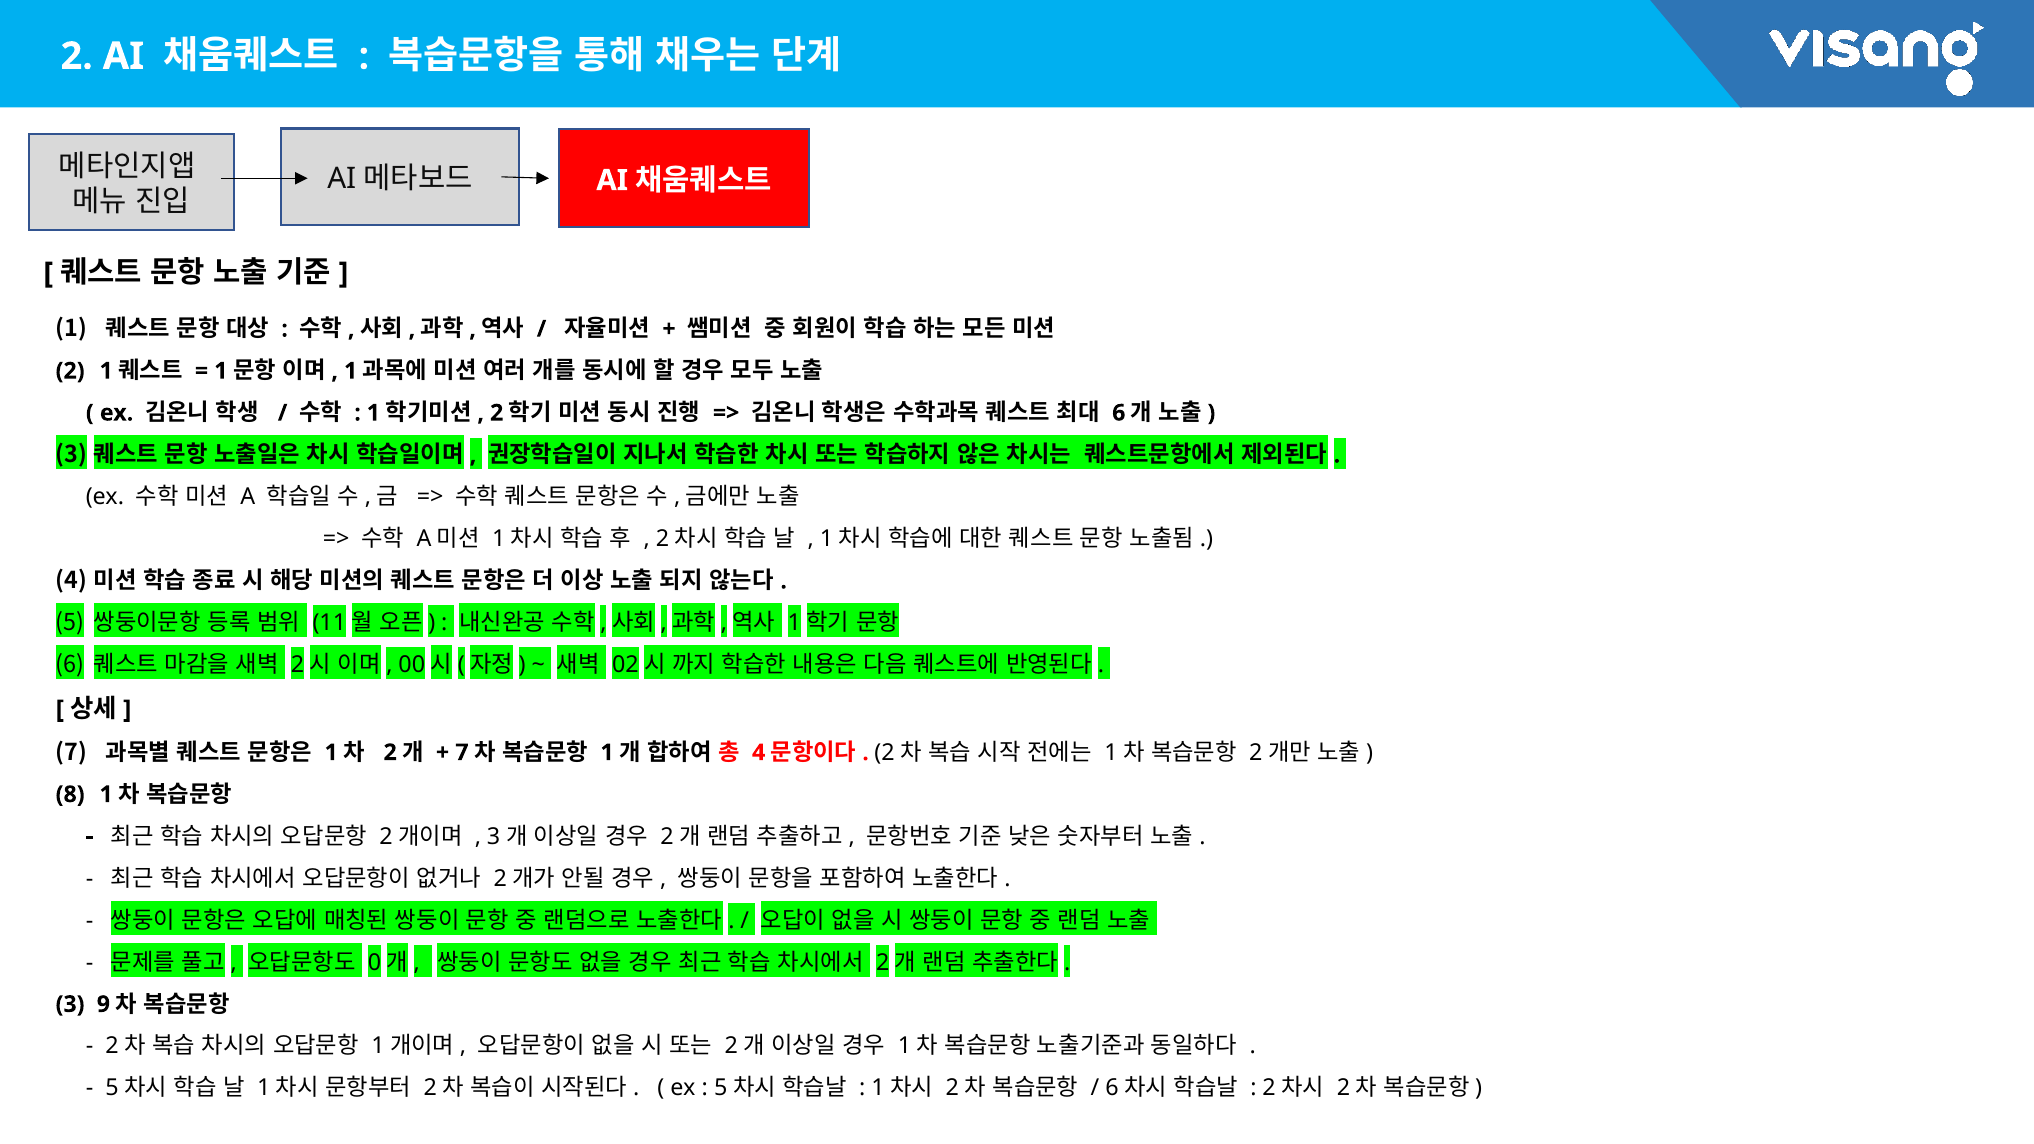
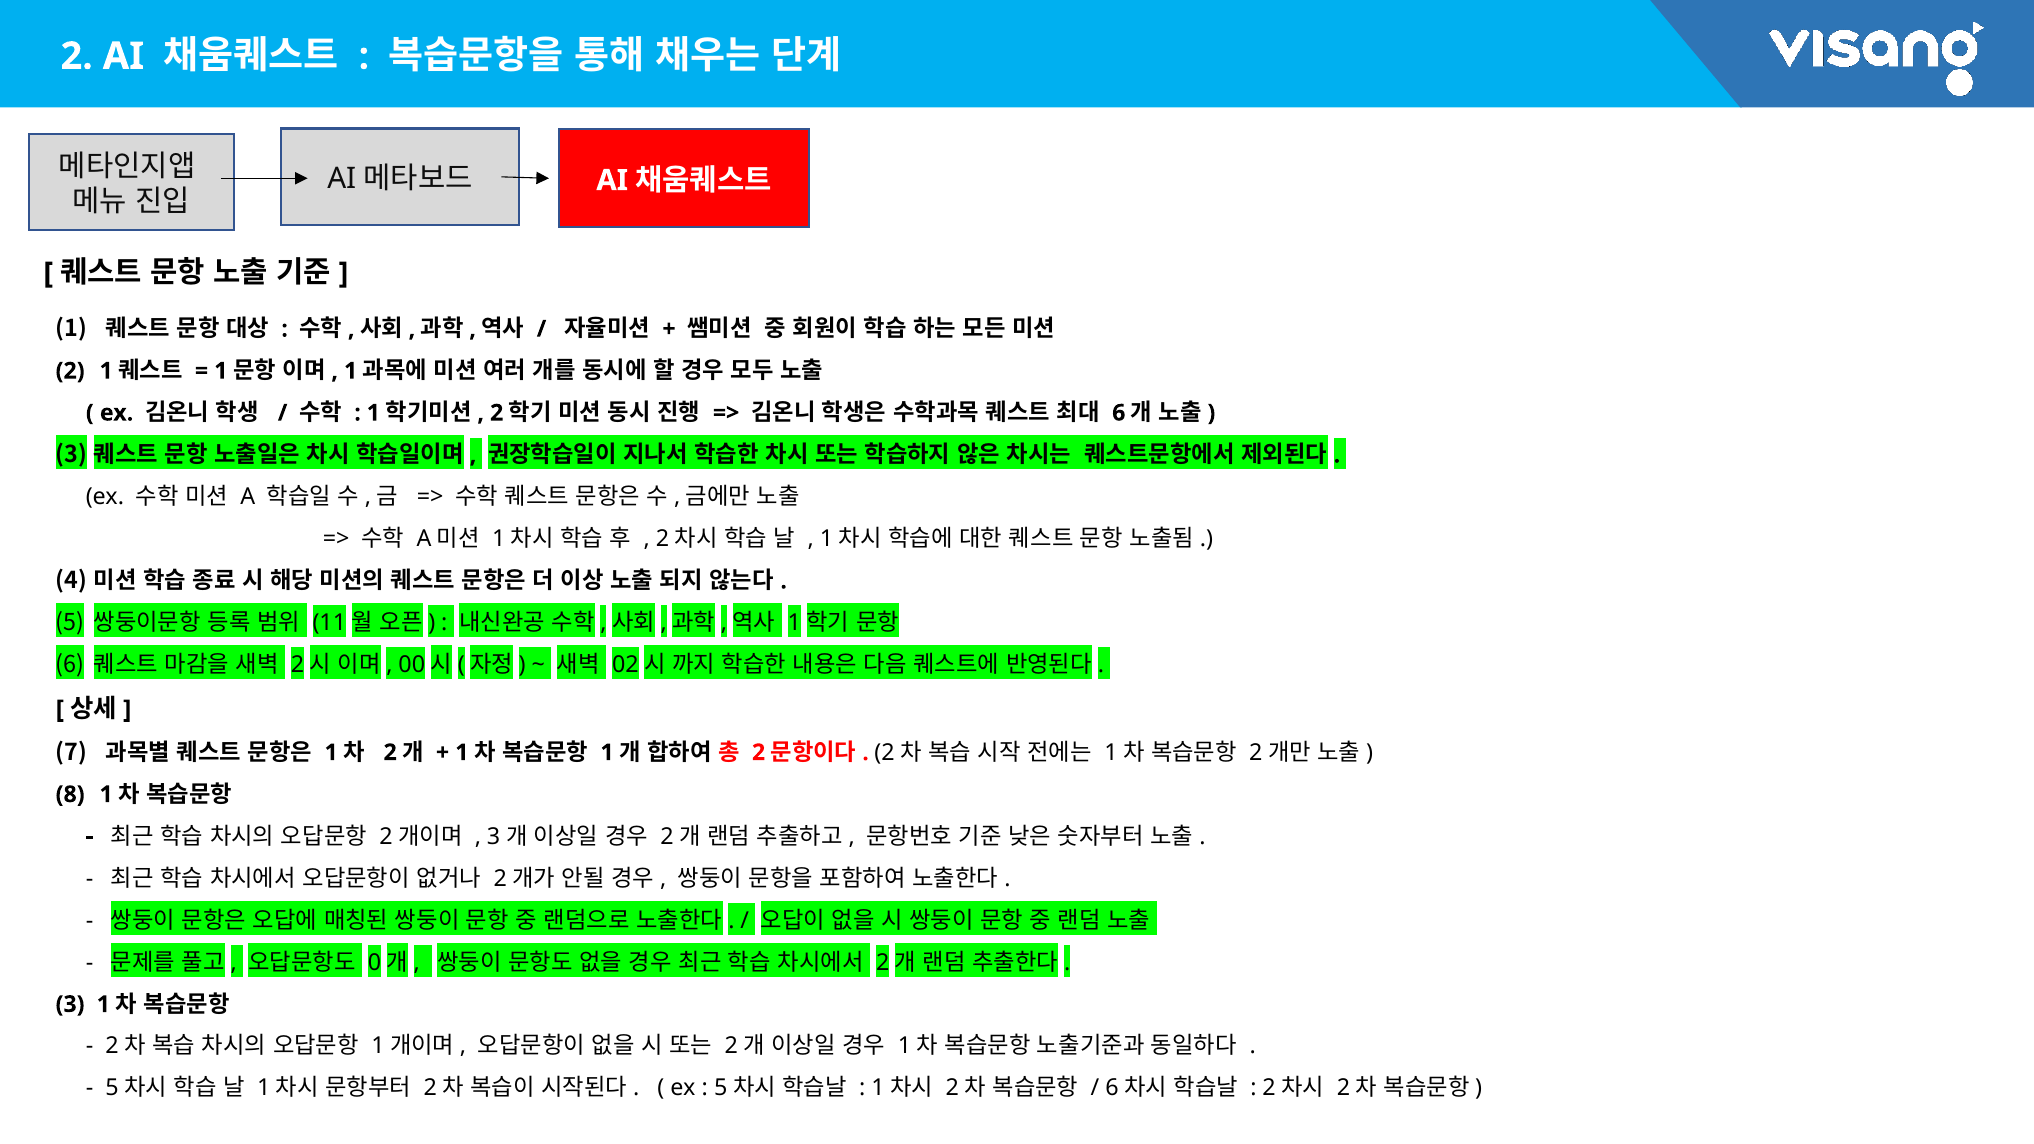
7: 7 -> 1 (462, 753)
4: 4 -> 2 (759, 753)
3 9: 9 -> 1 (103, 1004)
